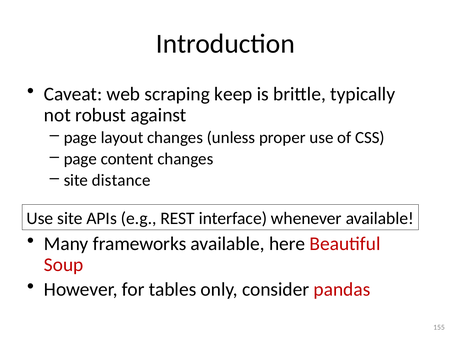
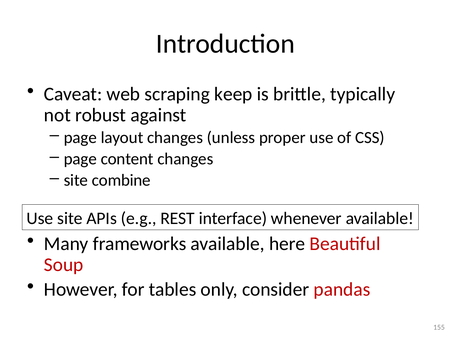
distance: distance -> combine (121, 181)
